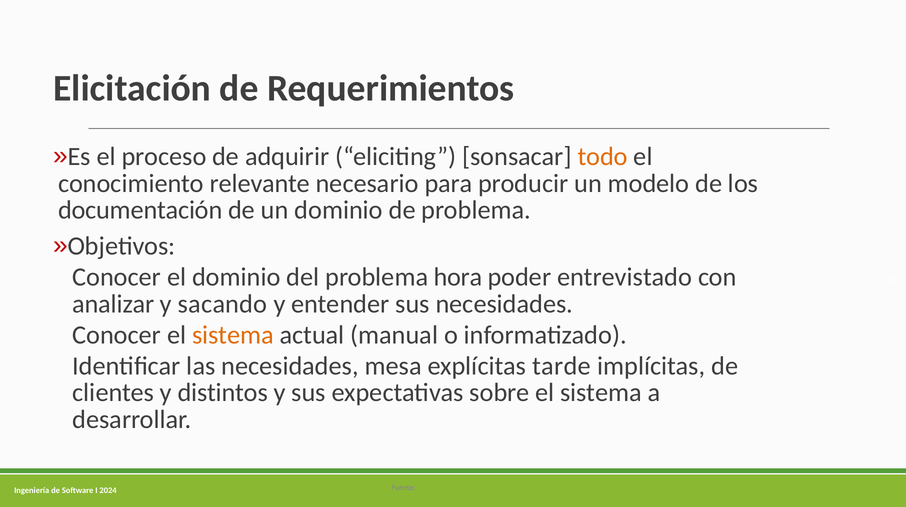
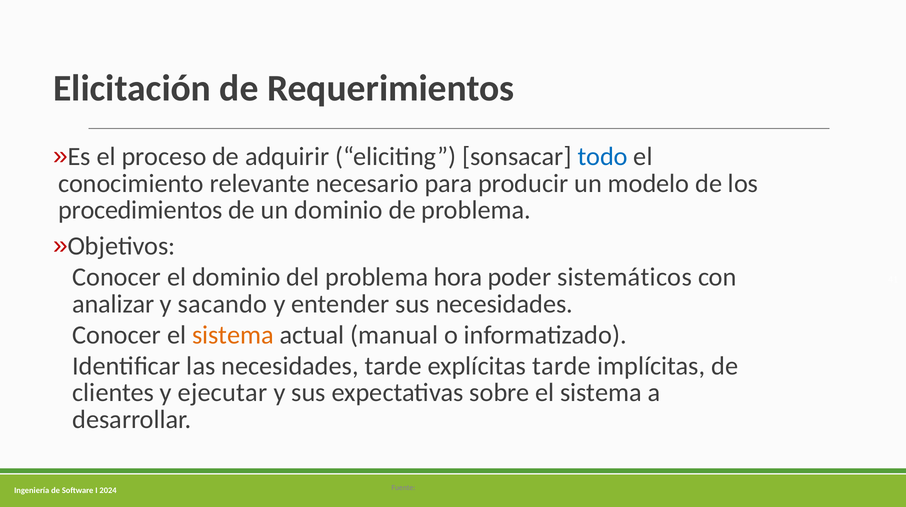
todo colour: orange -> blue (603, 157)
documentación: documentación -> procedimientos (140, 211)
entrevistado: entrevistado -> sistemáticos (624, 278)
necesidades mesa: mesa -> tarde (393, 366)
distintos: distintos -> ejecutar (223, 393)
